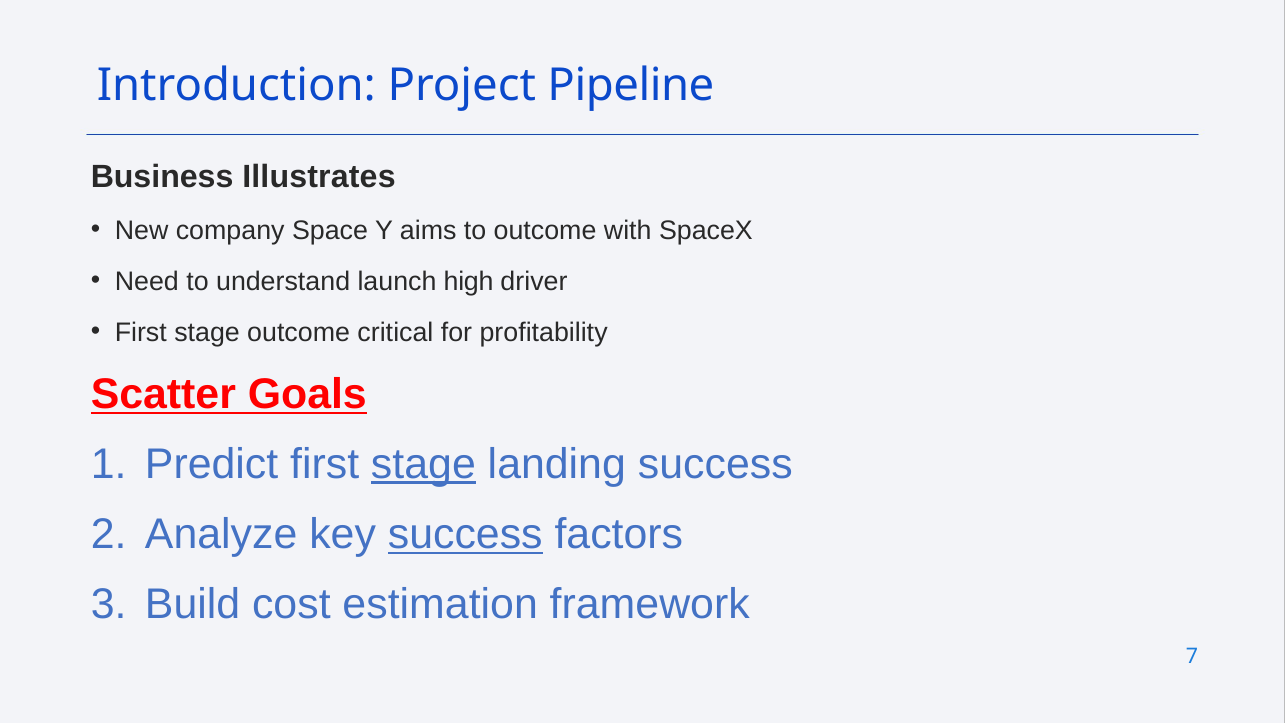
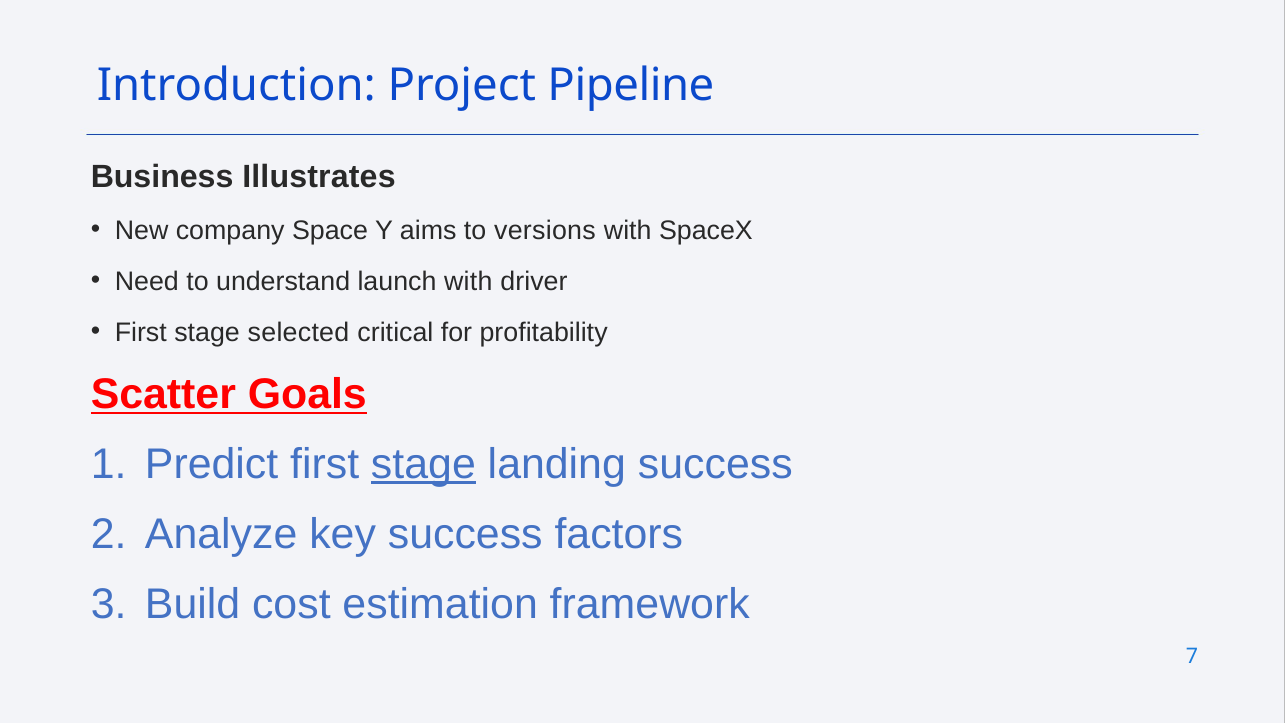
to outcome: outcome -> versions (545, 230)
launch high: high -> with (468, 281)
stage outcome: outcome -> selected (298, 332)
success underline: present -> none (465, 534)
